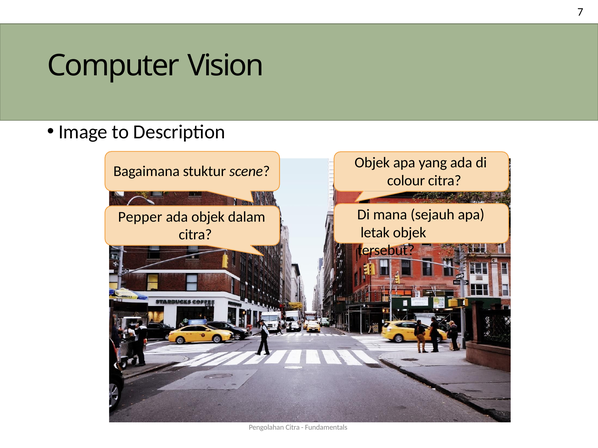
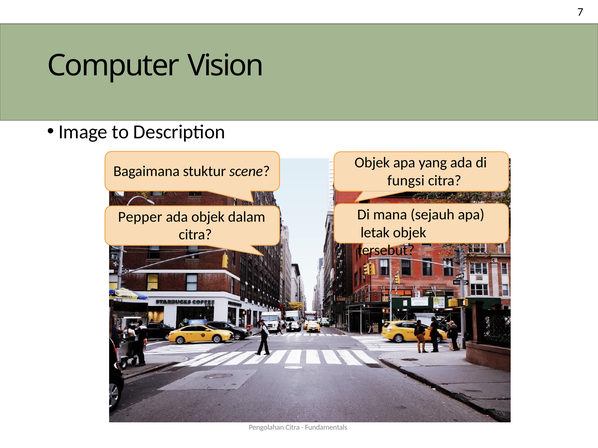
colour: colour -> fungsi (406, 181)
